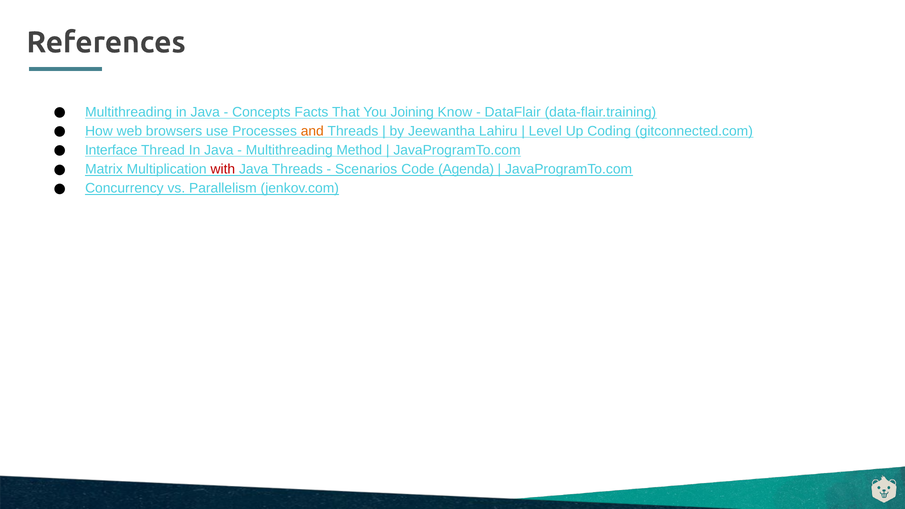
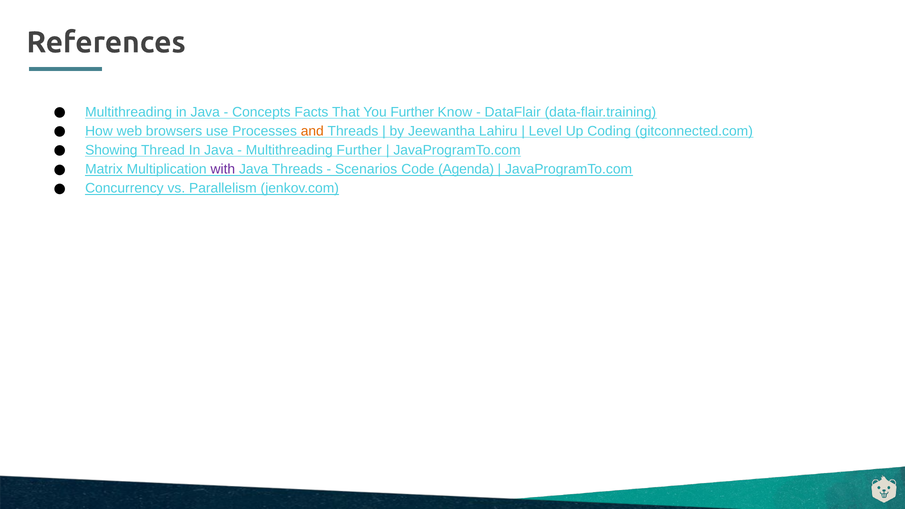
You Joining: Joining -> Further (412, 112)
Interface: Interface -> Showing (111, 150)
Multithreading Method: Method -> Further (359, 150)
with colour: red -> purple (223, 169)
